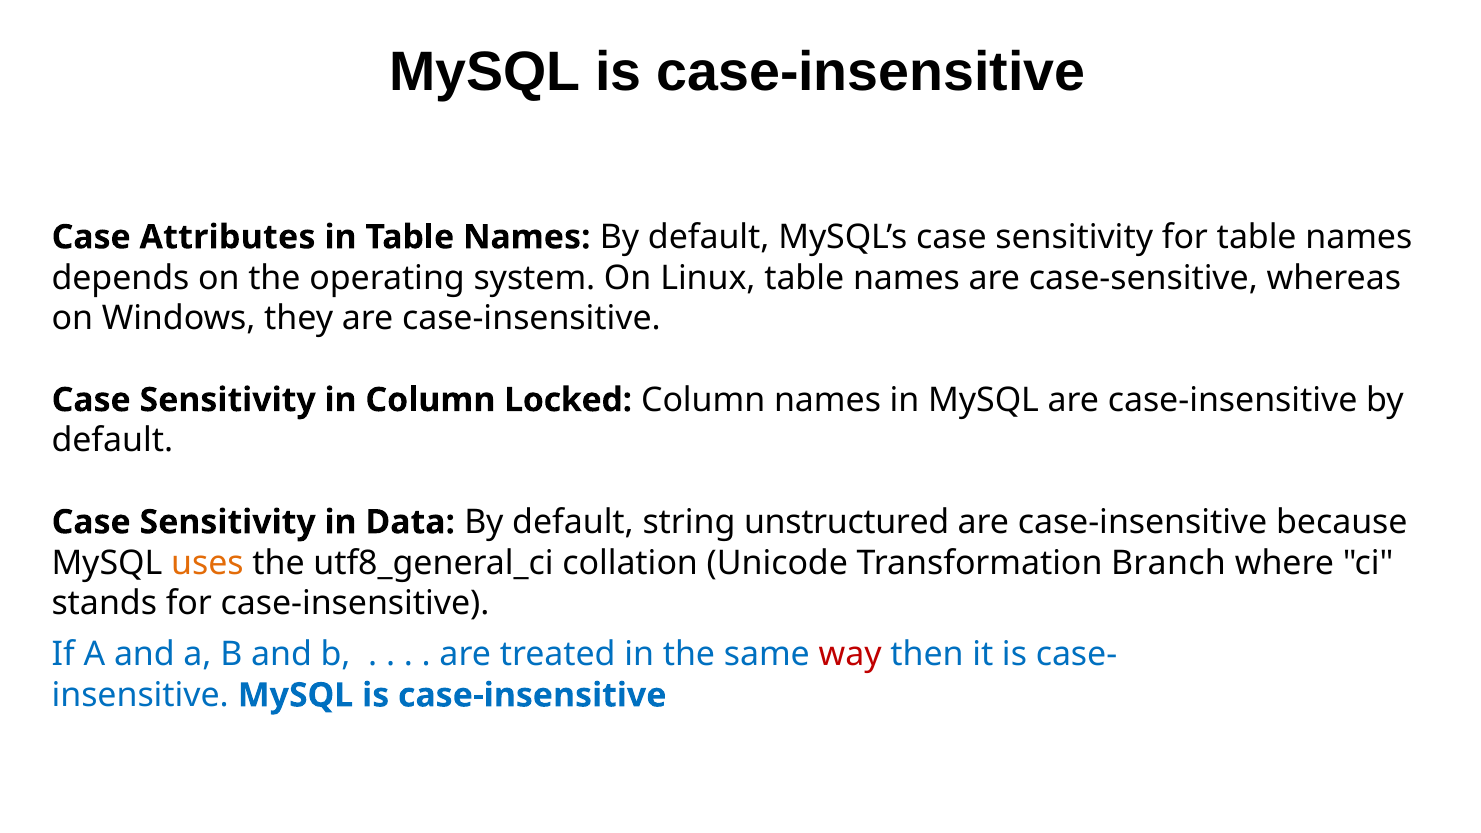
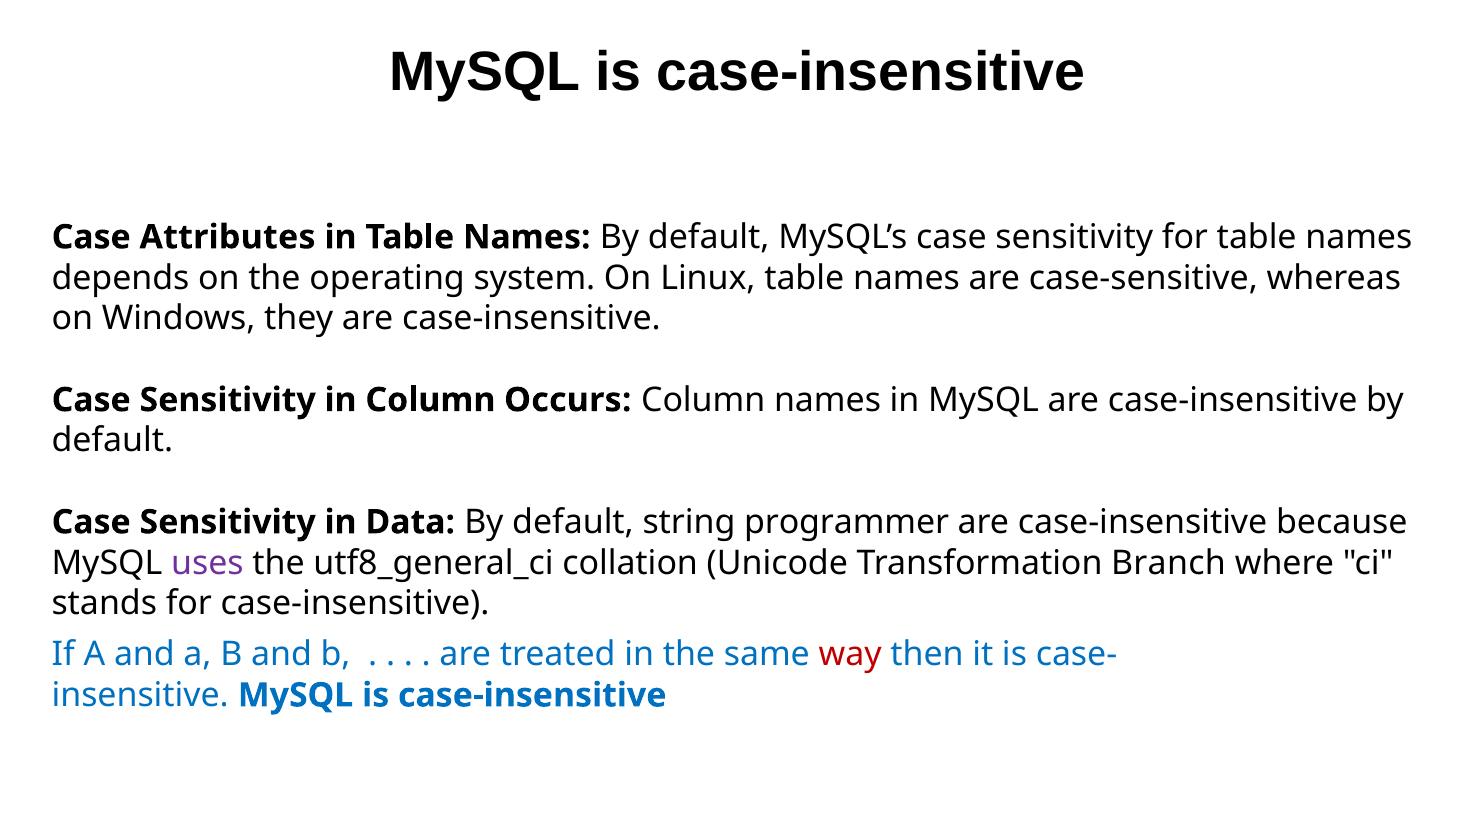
Locked: Locked -> Occurs (568, 400)
unstructured: unstructured -> programmer (847, 522)
uses colour: orange -> purple (207, 563)
